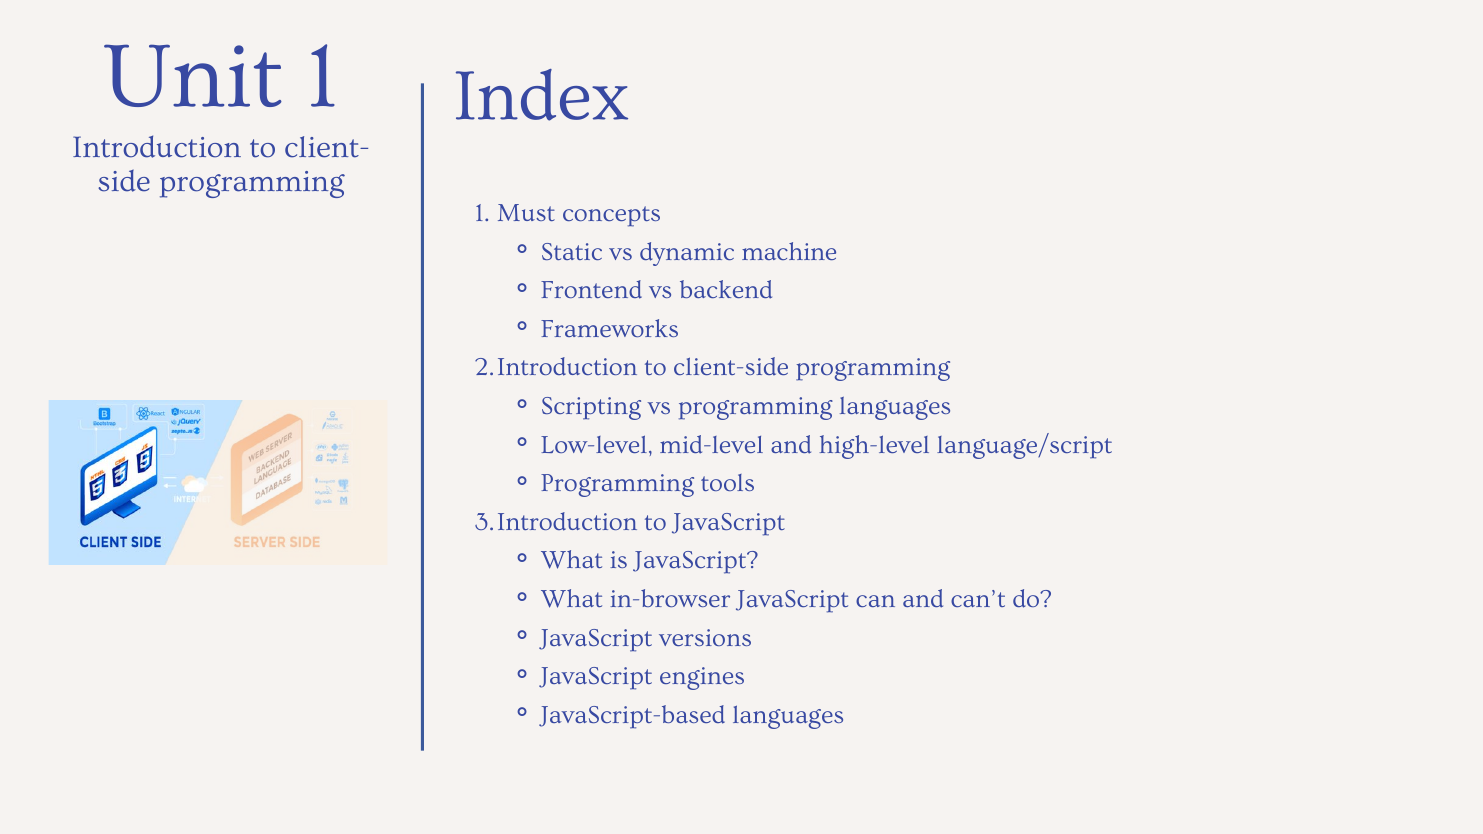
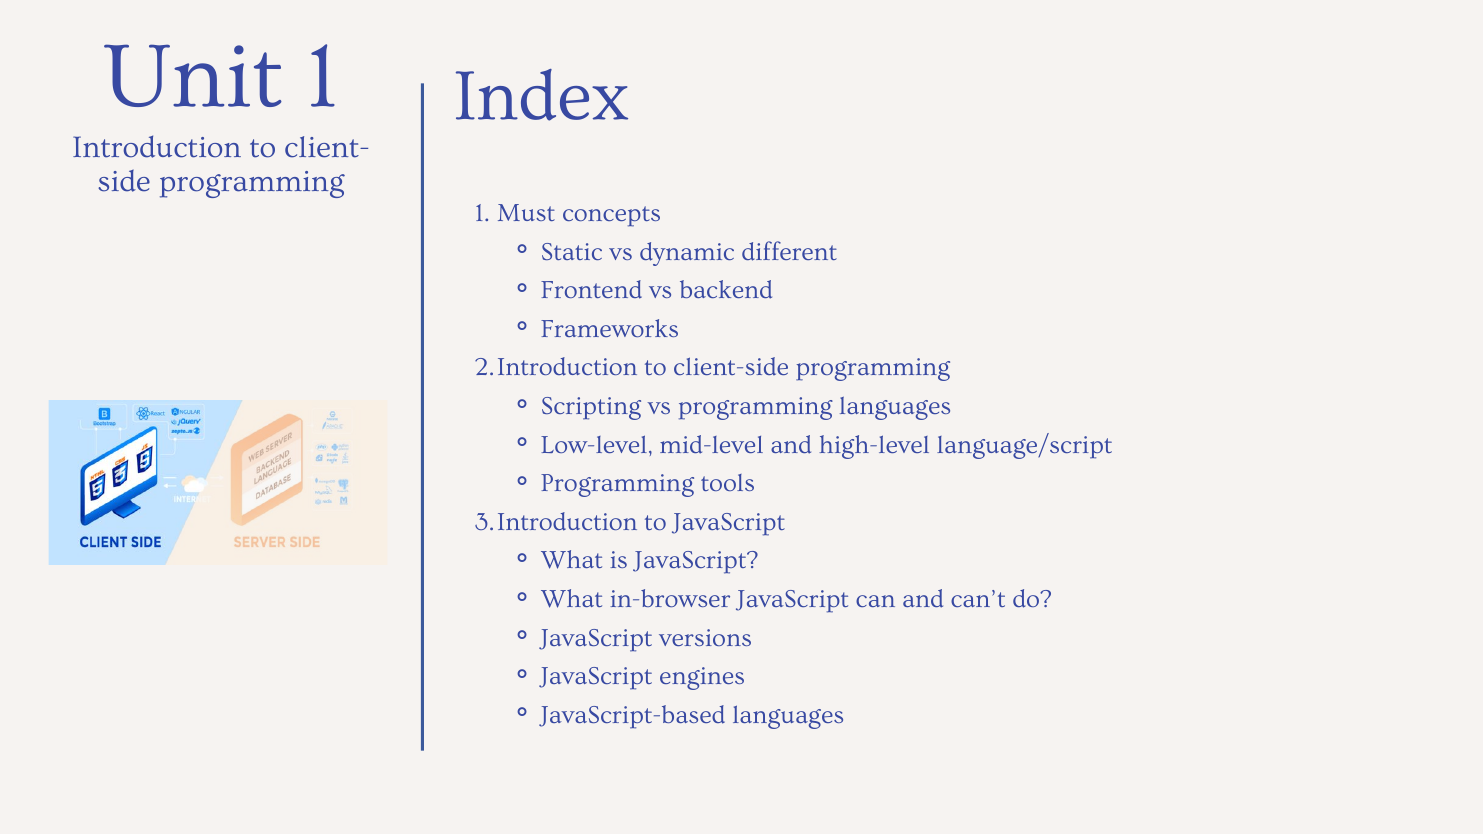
machine: machine -> different (789, 252)
